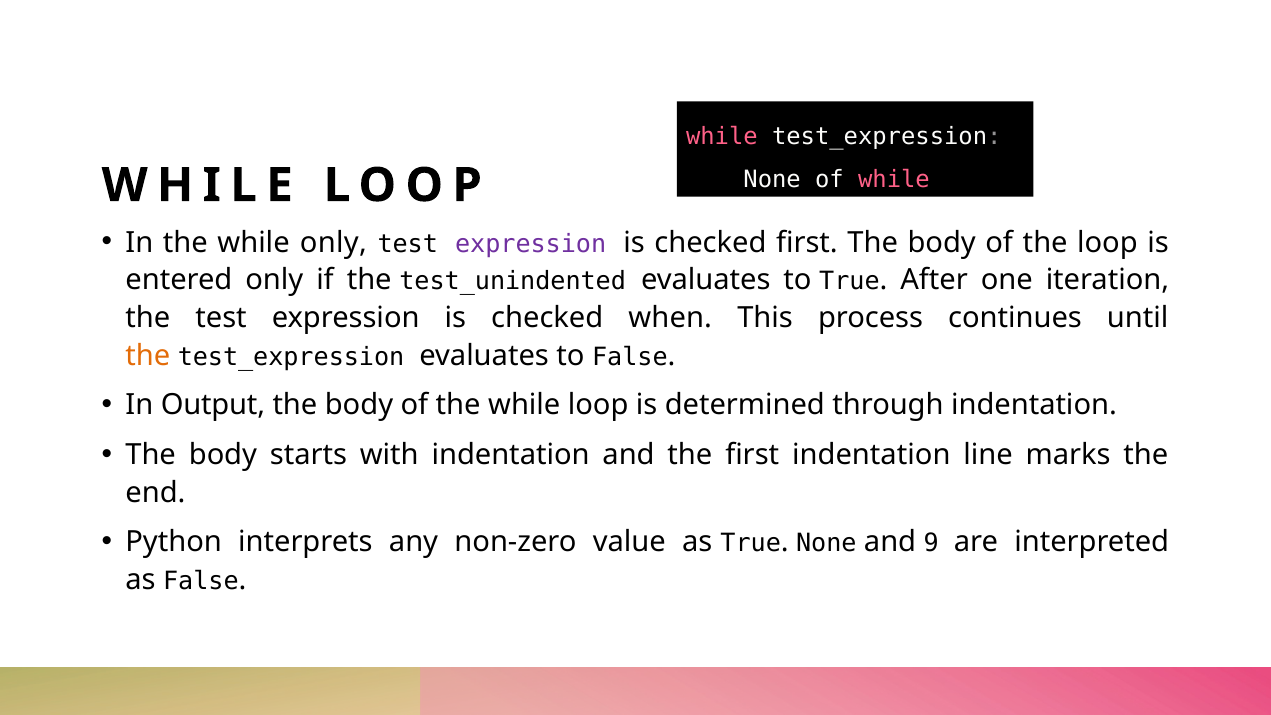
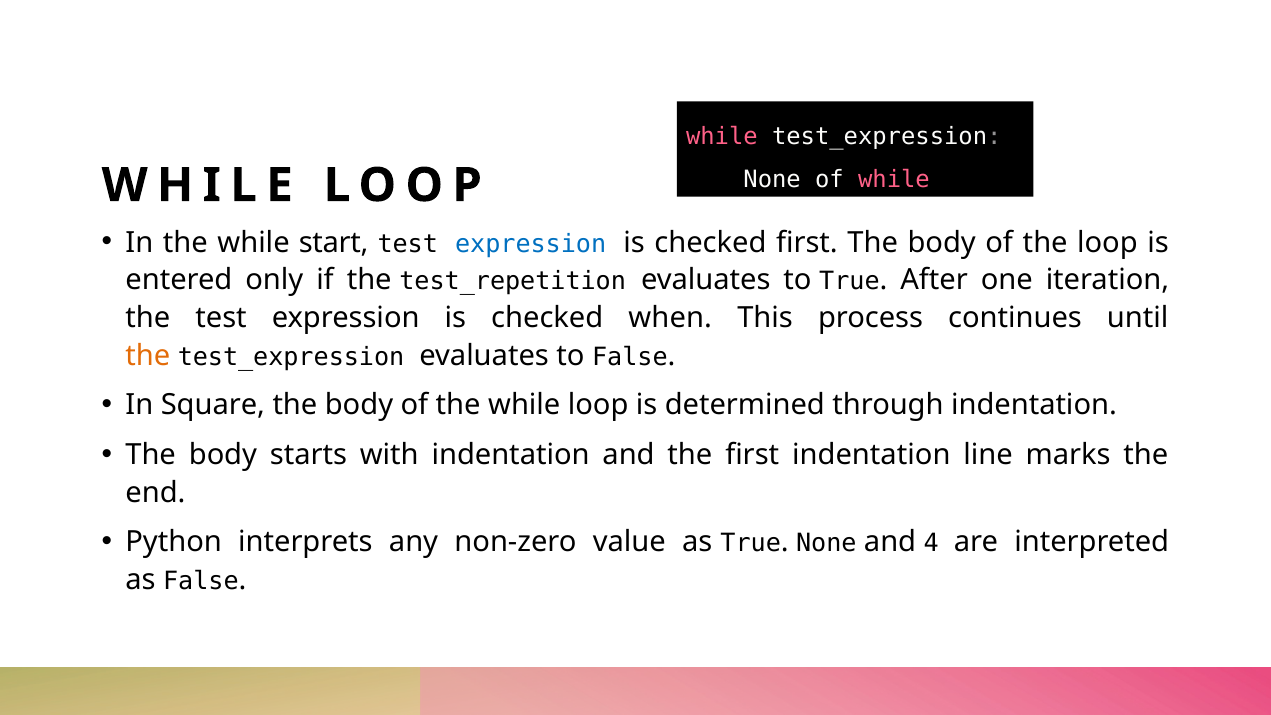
while only: only -> start (334, 242)
expression colour: purple -> blue (531, 244)
test_unindented: test_unindented -> test_repetition (513, 282)
Output: Output -> Square (213, 405)
9: 9 -> 4 (931, 543)
